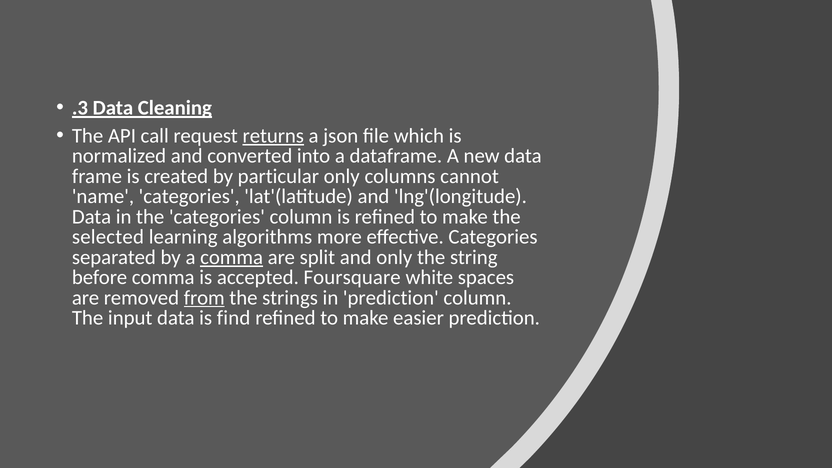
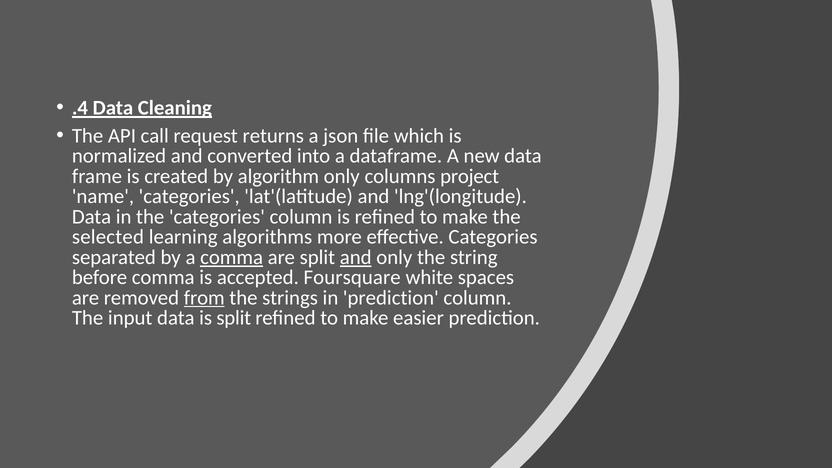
.3: .3 -> .4 (80, 108)
returns underline: present -> none (273, 136)
particular: particular -> algorithm (278, 176)
cannot: cannot -> project (470, 176)
and underline: none -> present (356, 257)
is find: find -> split (234, 318)
